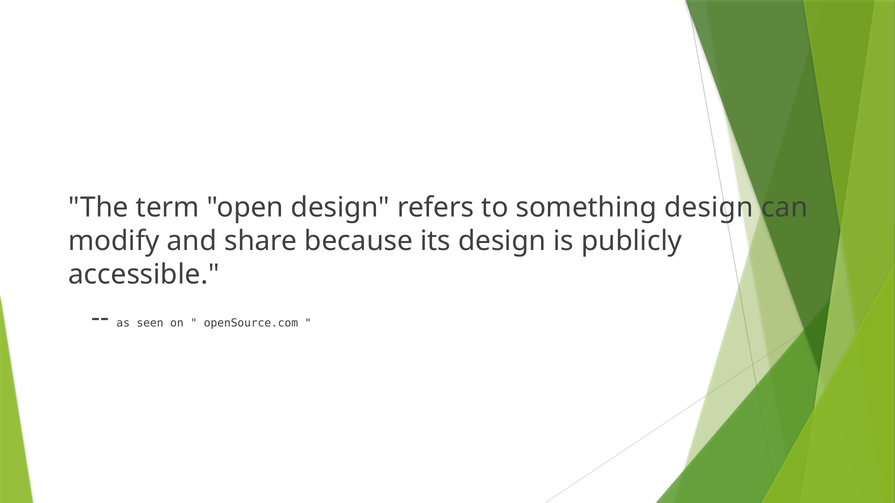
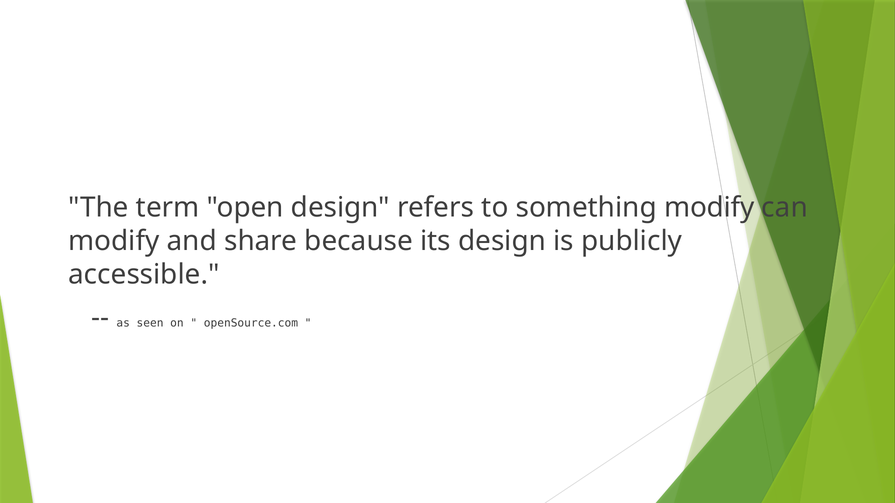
something design: design -> modify (709, 208)
